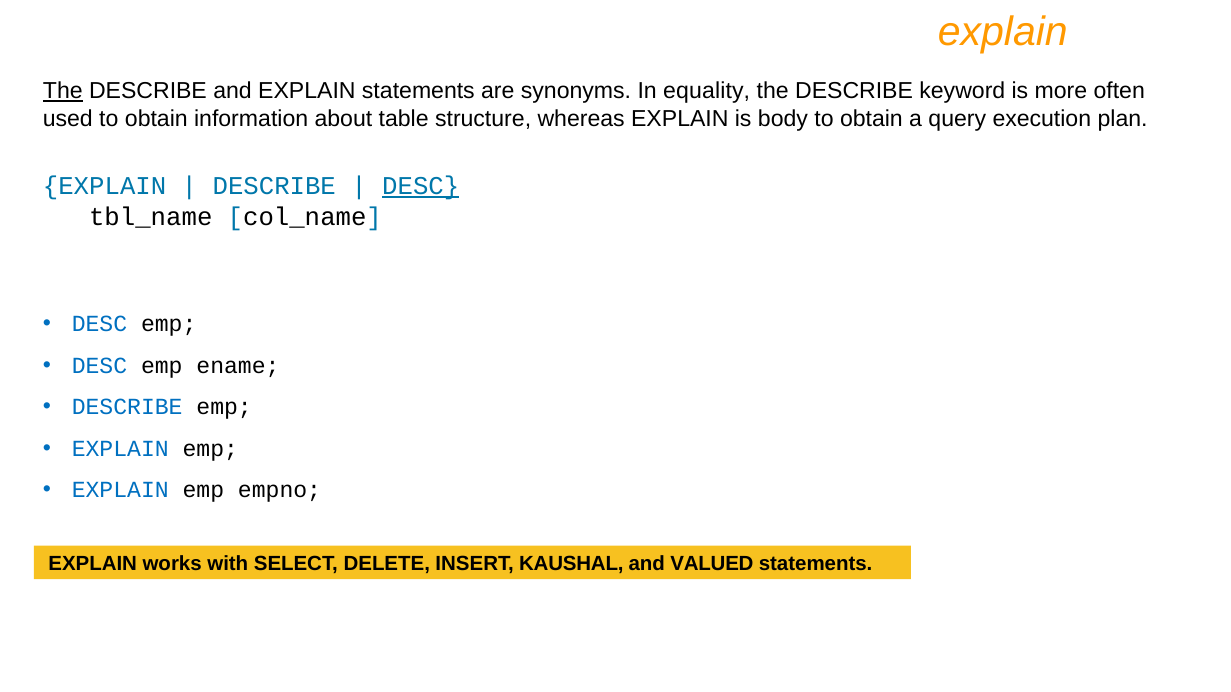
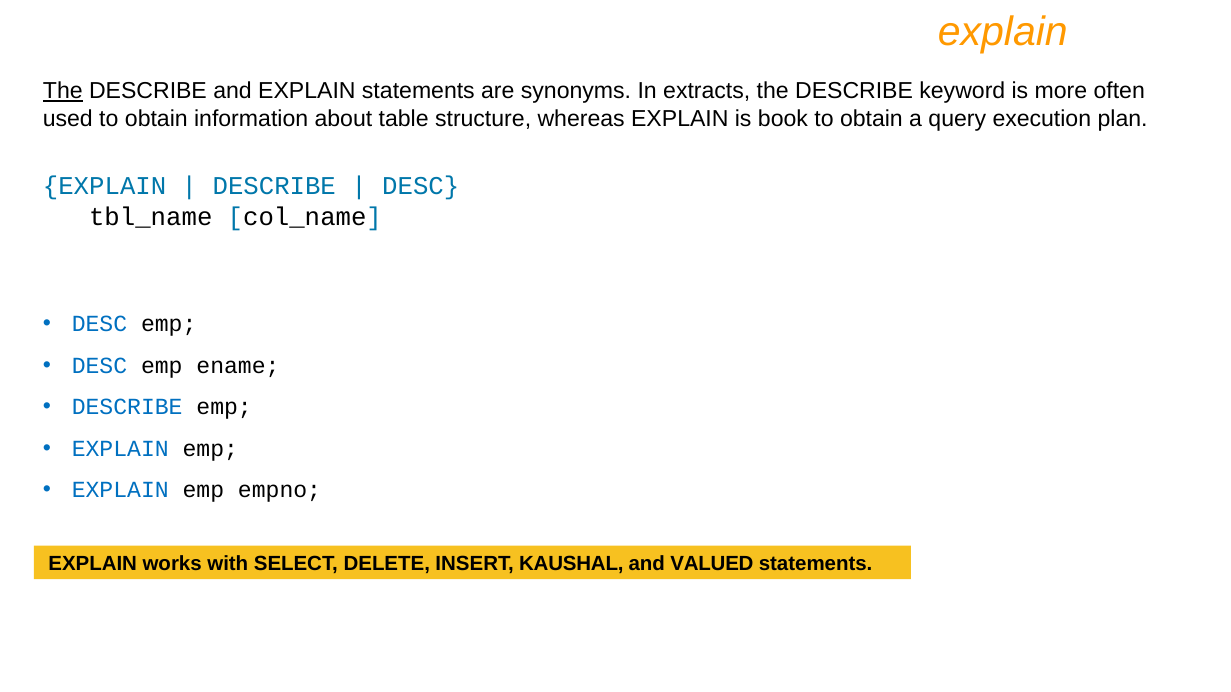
equality: equality -> extracts (707, 91)
body: body -> book (783, 119)
DESC underline: present -> none (421, 186)
